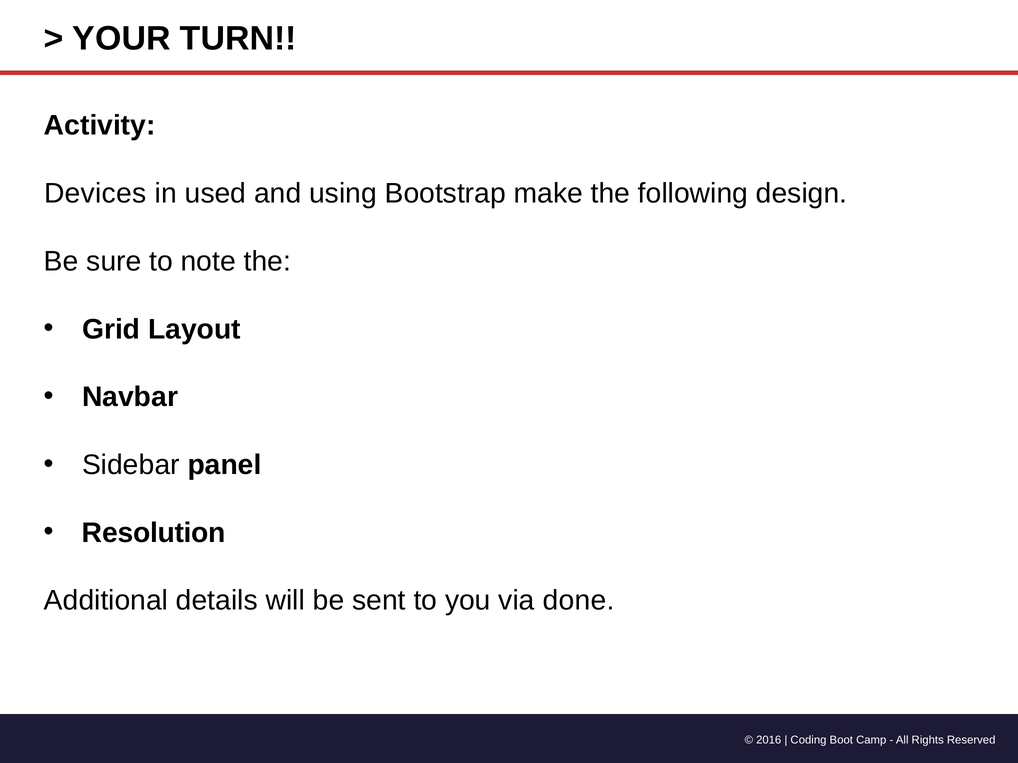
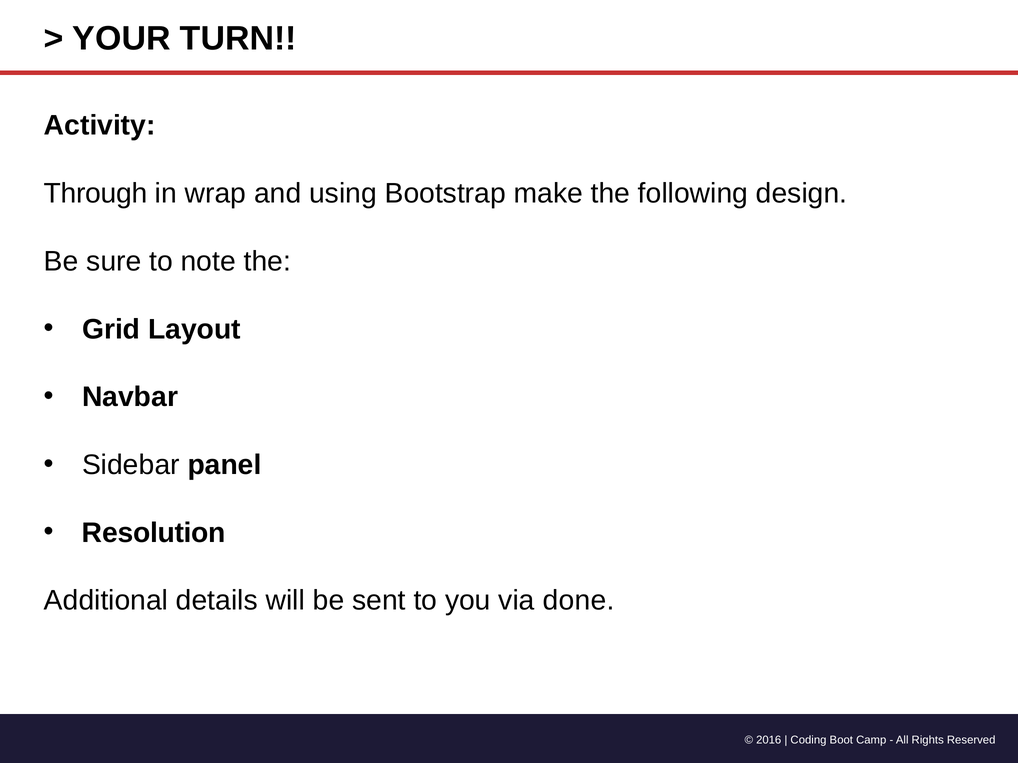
Devices: Devices -> Through (96, 194)
used: used -> wrap (216, 194)
